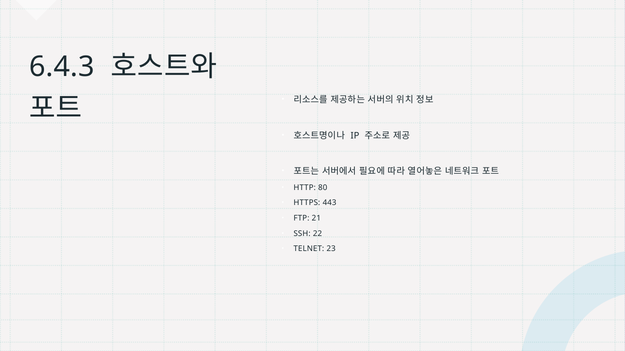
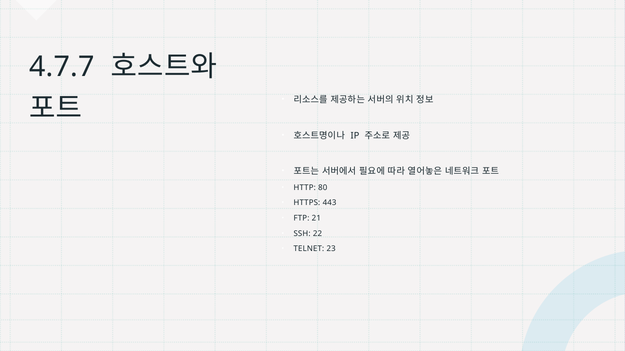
6.4.3: 6.4.3 -> 4.7.7 (62, 67)
